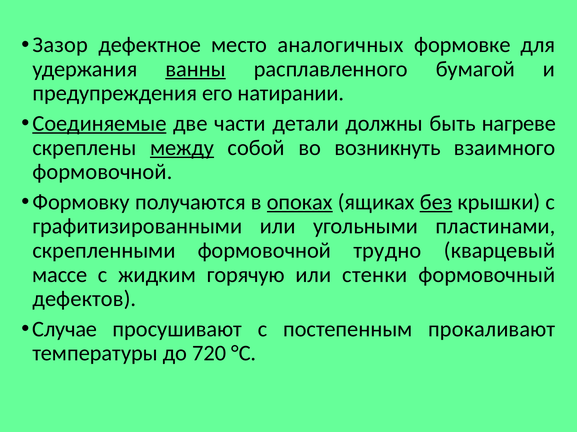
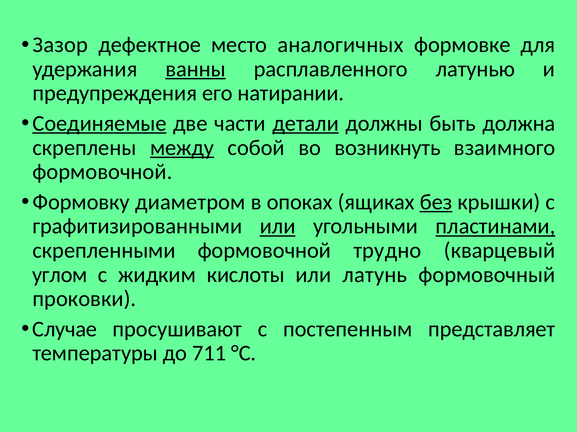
бумагой: бумагой -> латунью (475, 69)
детали underline: none -> present (306, 124)
нагреве: нагреве -> должна (519, 124)
получаются: получаются -> диаметром (190, 202)
опоках underline: present -> none (300, 202)
или underline: none -> present (278, 227)
пластинами underline: none -> present (495, 227)
массе: массе -> углом (60, 275)
горячую: горячую -> кислоты (246, 275)
стенки: стенки -> латунь (375, 275)
дефектов: дефектов -> проковки (84, 299)
прокаливают: прокаливают -> представляет (492, 330)
720: 720 -> 711 (209, 354)
